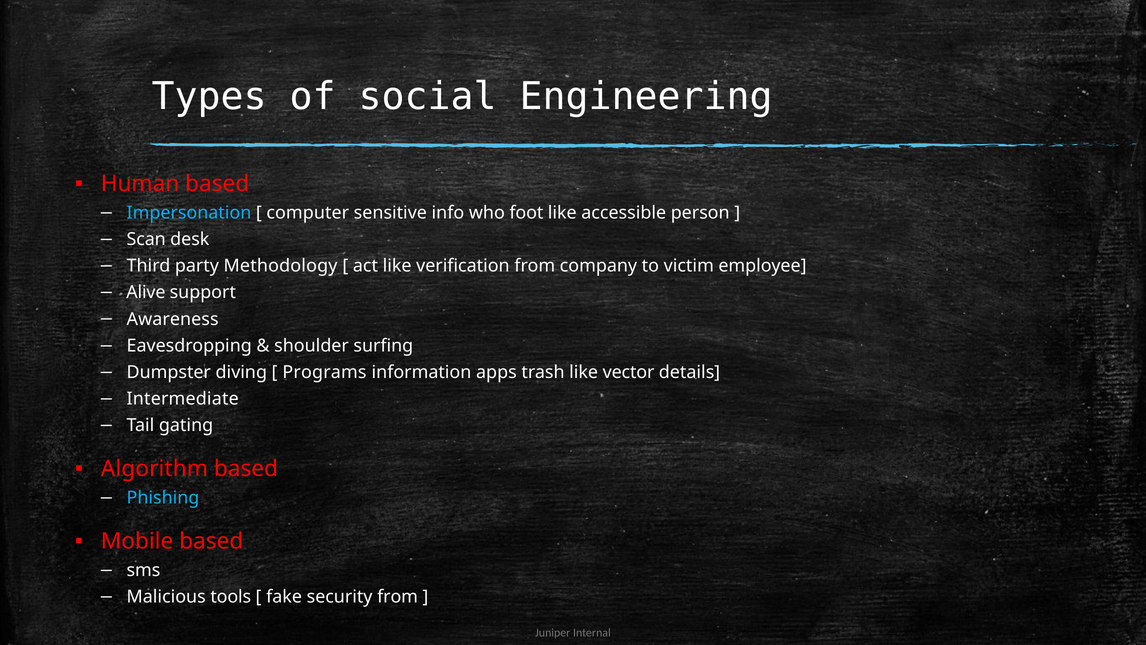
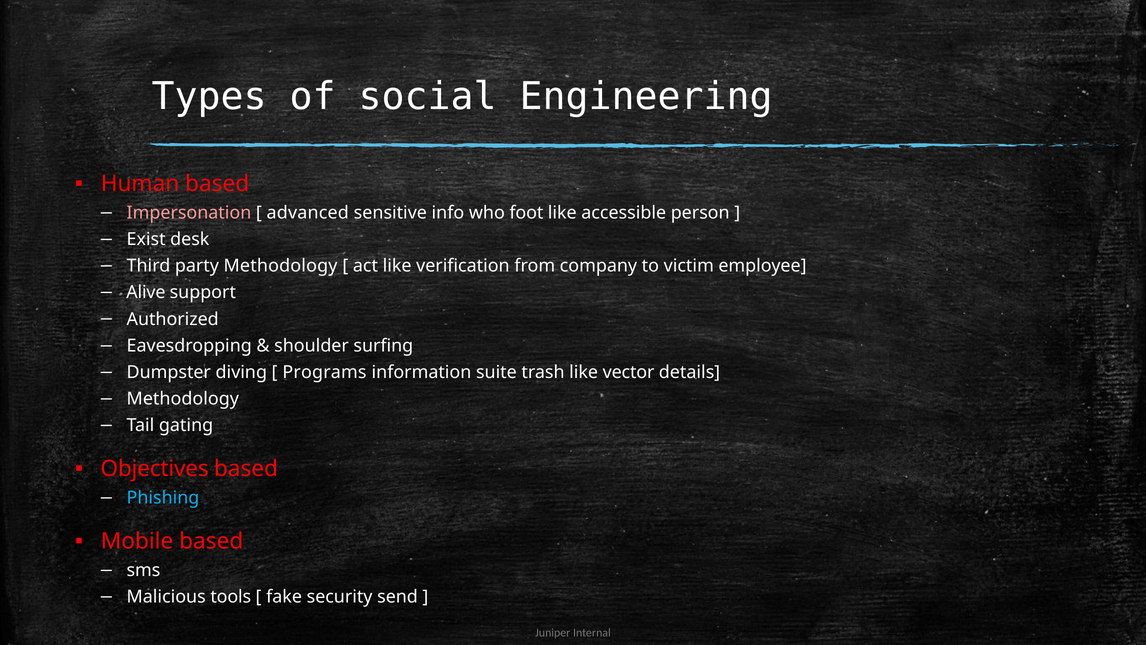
Impersonation colour: light blue -> pink (189, 213)
computer: computer -> advanced (308, 213)
Scan: Scan -> Exist (146, 239)
Awareness: Awareness -> Authorized (173, 319)
apps: apps -> suite (496, 372)
Intermediate: Intermediate -> Methodology (183, 399)
Algorithm: Algorithm -> Objectives (155, 469)
security from: from -> send (398, 597)
